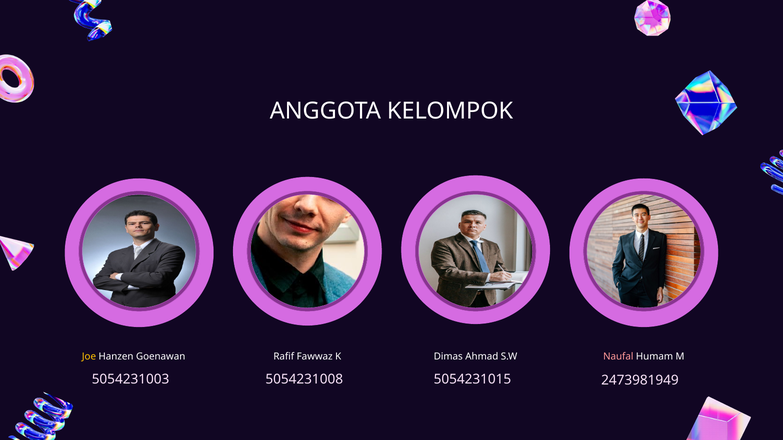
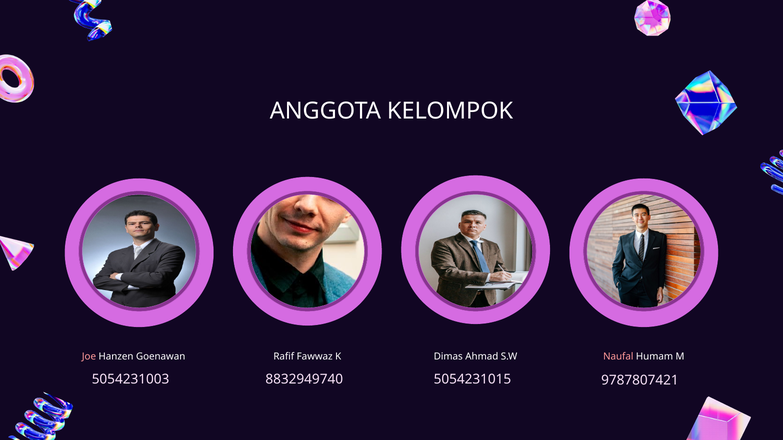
Joe colour: yellow -> pink (89, 357)
5054231008: 5054231008 -> 8832949740 (304, 380)
2473981949: 2473981949 -> 9787807421 (640, 381)
